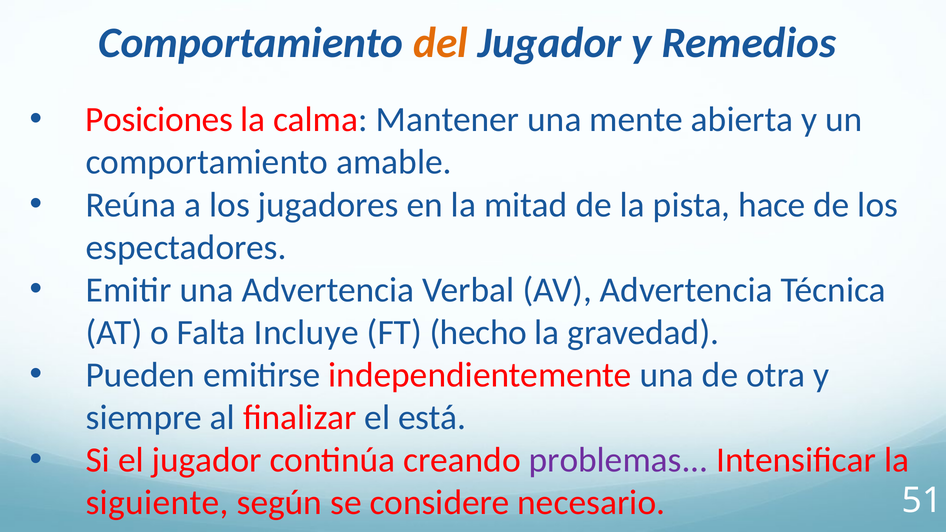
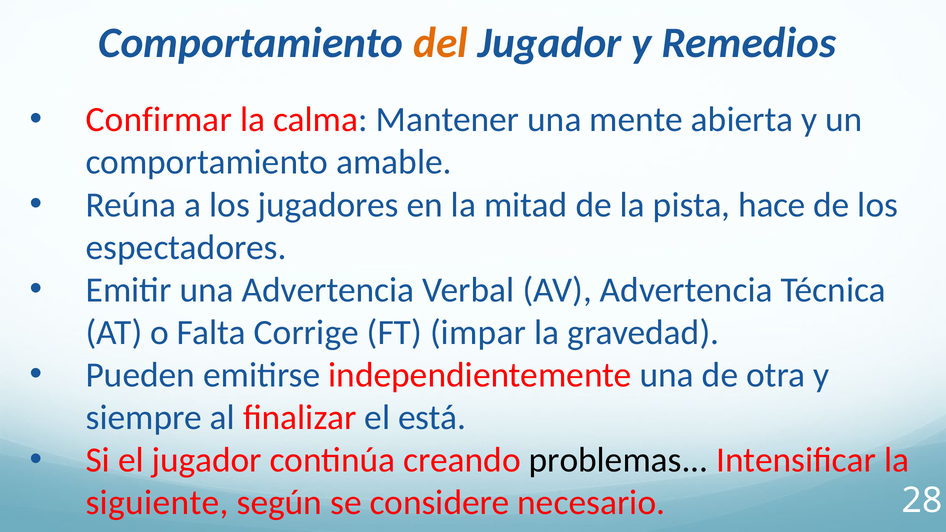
Posiciones: Posiciones -> Confirmar (159, 120)
Incluye: Incluye -> Corrige (306, 333)
hecho: hecho -> impar (478, 333)
problemas colour: purple -> black (619, 460)
51: 51 -> 28 (922, 501)
